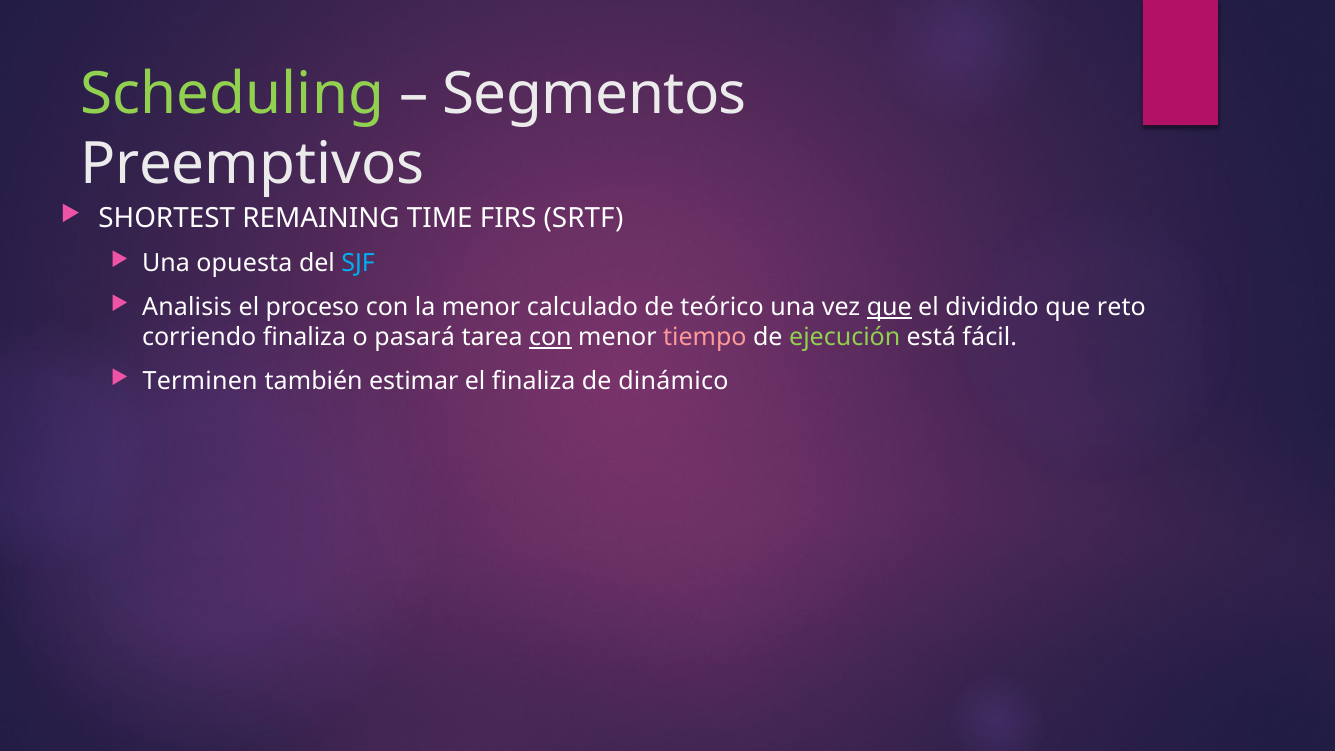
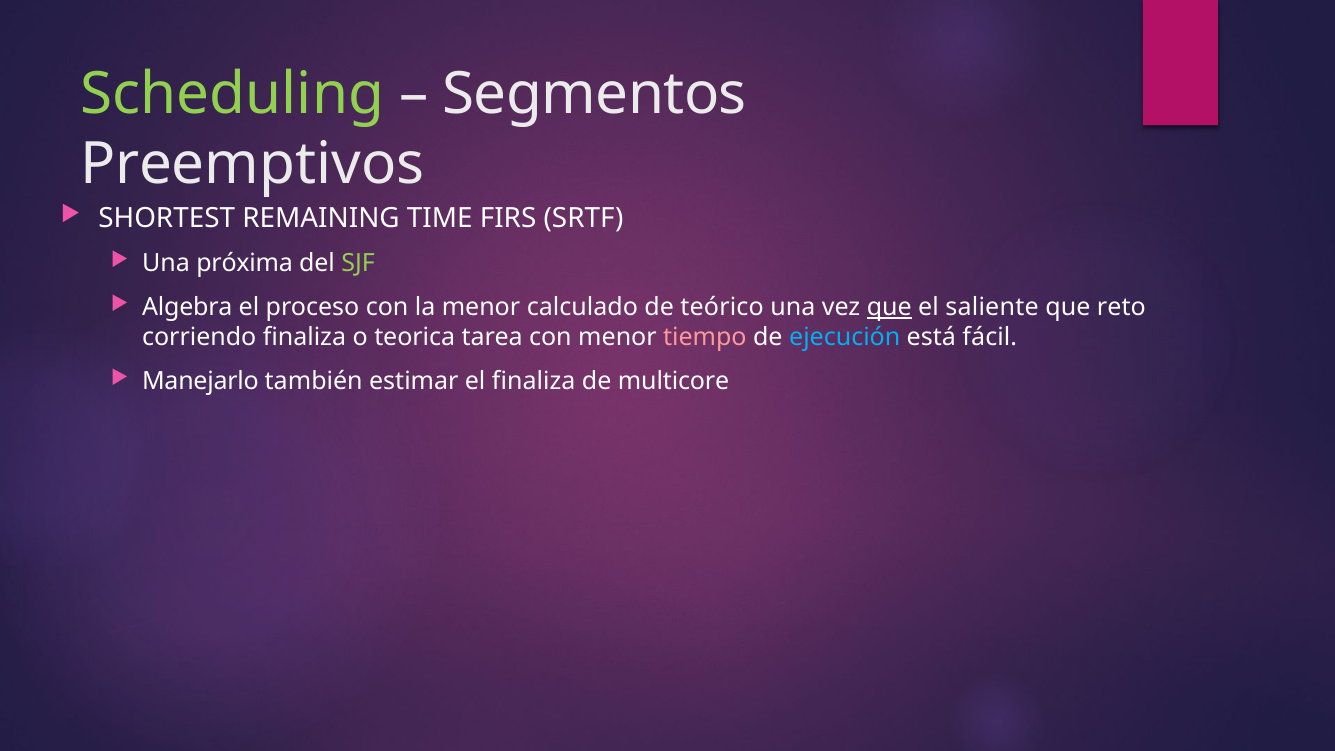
opuesta: opuesta -> próxima (245, 263)
SJF colour: light blue -> light green (358, 263)
Analisis: Analisis -> Algebra (187, 307)
dividido: dividido -> saliente (992, 307)
pasará: pasará -> teorica (415, 337)
con underline: present -> none (550, 337)
ejecución colour: light green -> light blue (845, 337)
Terminen: Terminen -> Manejarlo (200, 381)
dinámico: dinámico -> multicore (674, 381)
